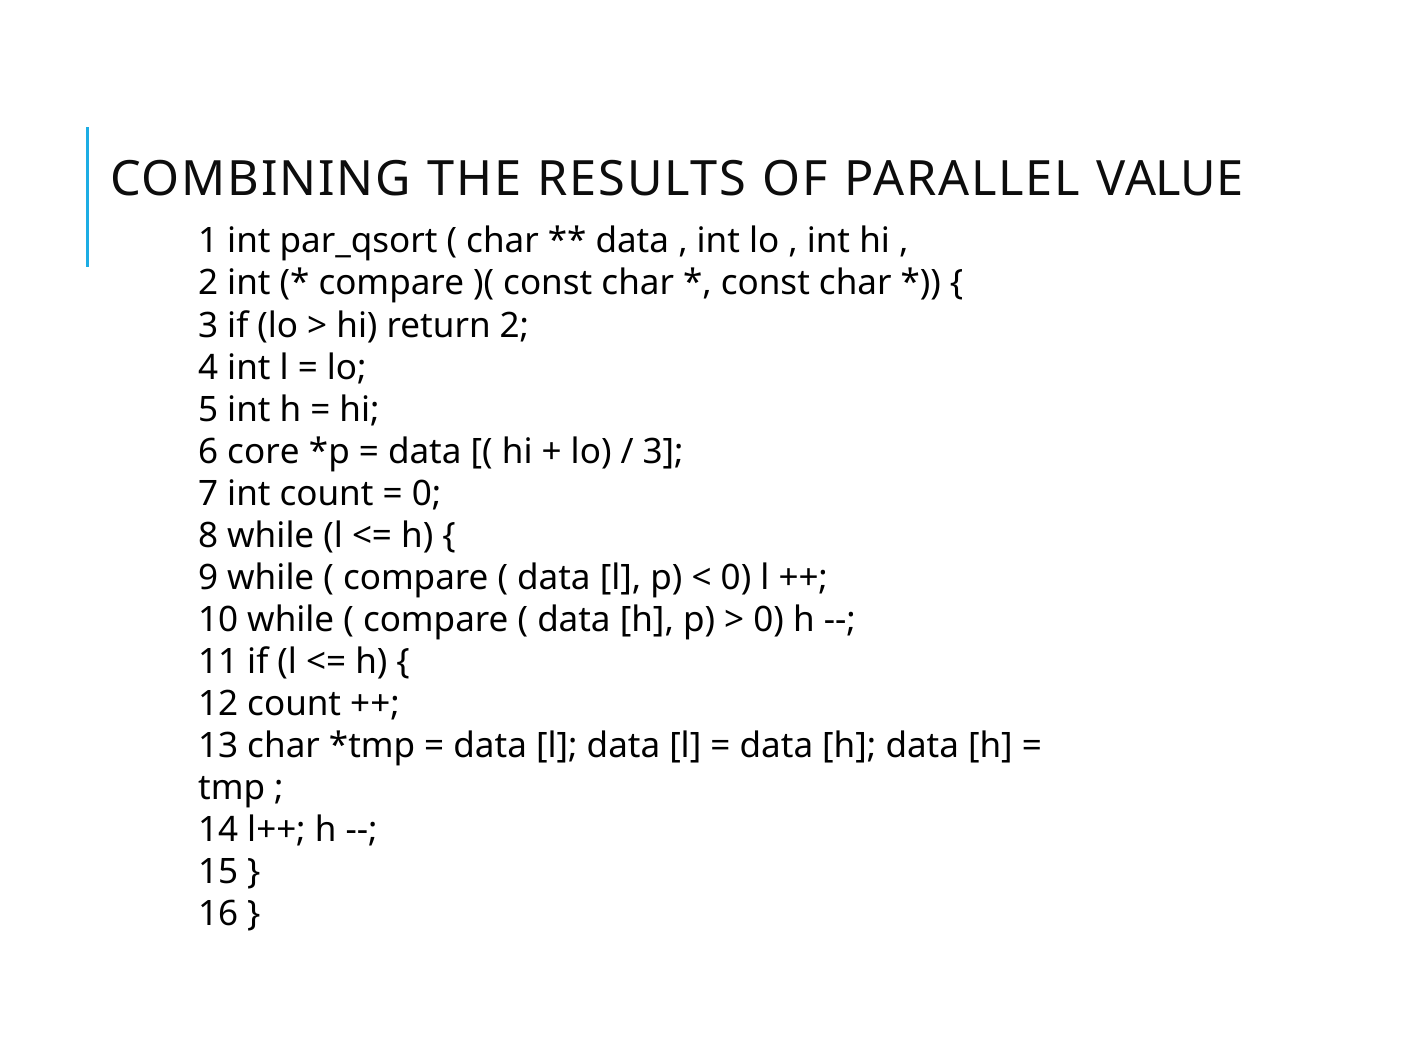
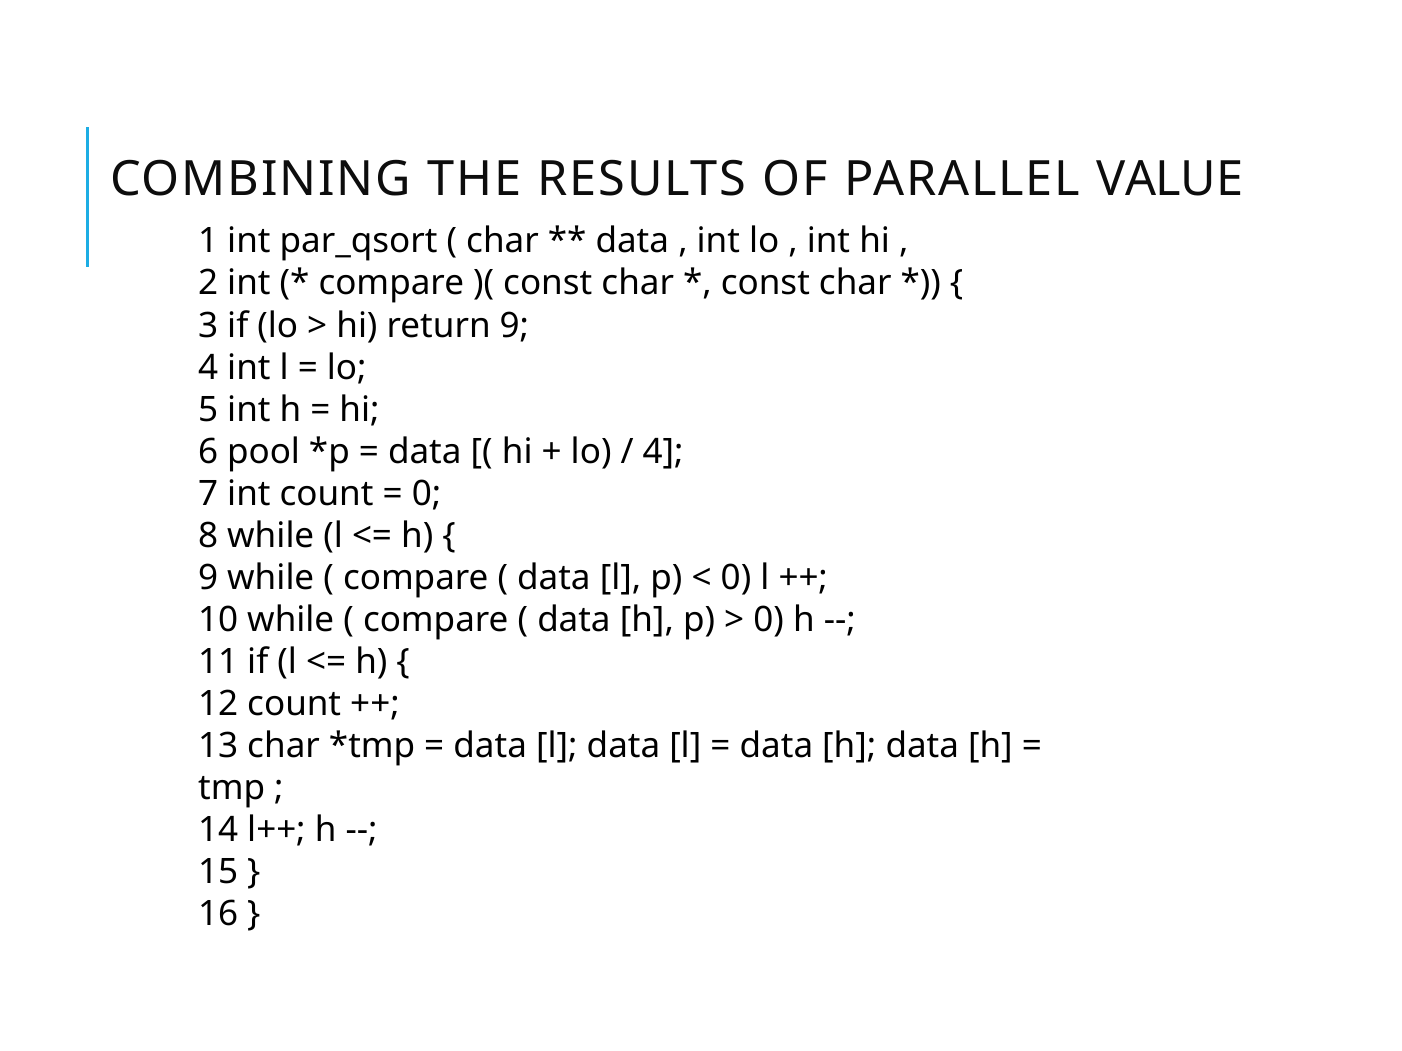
return 2: 2 -> 9 (514, 326)
core: core -> pool (264, 452)
3: 3 -> 4 (663, 452)
